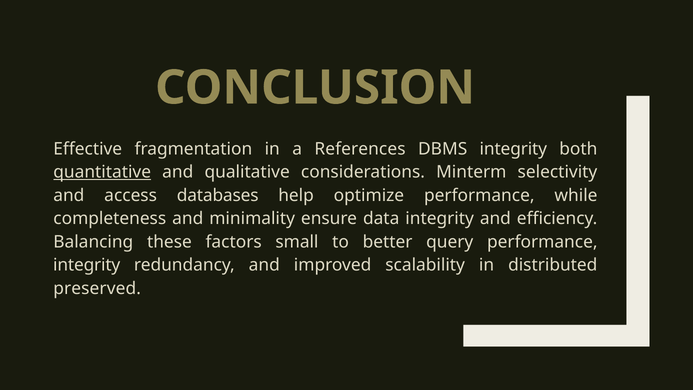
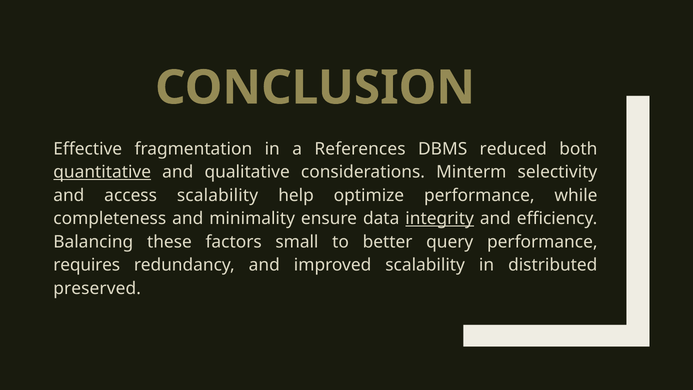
DBMS integrity: integrity -> reduced (513, 149)
access databases: databases -> scalability (218, 195)
integrity underline: none -> present (440, 219)
integrity: integrity -> requires (87, 265)
